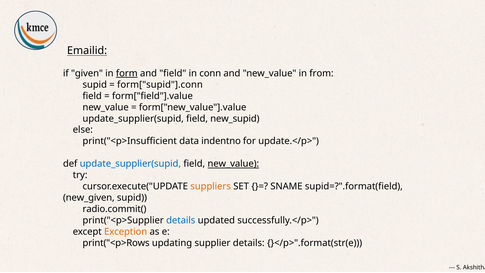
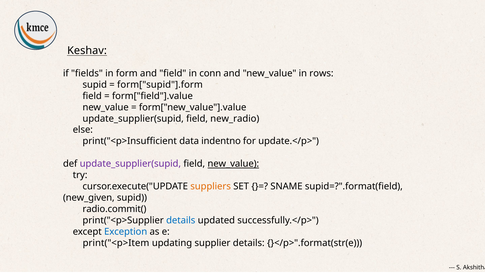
Emailid: Emailid -> Keshav (87, 50)
given: given -> fields (87, 73)
form underline: present -> none (127, 73)
from: from -> rows (321, 73)
form["supid"].conn: form["supid"].conn -> form["supid"].form (160, 85)
new_supid: new_supid -> new_radio (235, 118)
update_supplier(supid colour: blue -> purple (130, 164)
Exception colour: orange -> blue (126, 232)
print("<p>Rows: print("<p>Rows -> print("<p>Item (116, 243)
